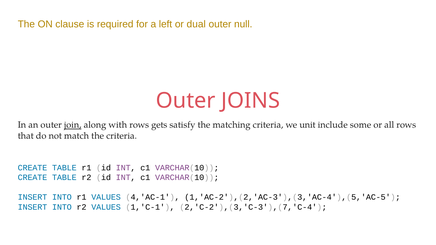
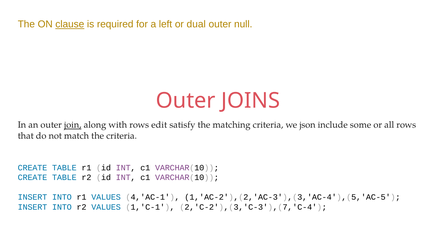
clause underline: none -> present (70, 24)
gets: gets -> edit (159, 125)
unit: unit -> json (307, 125)
